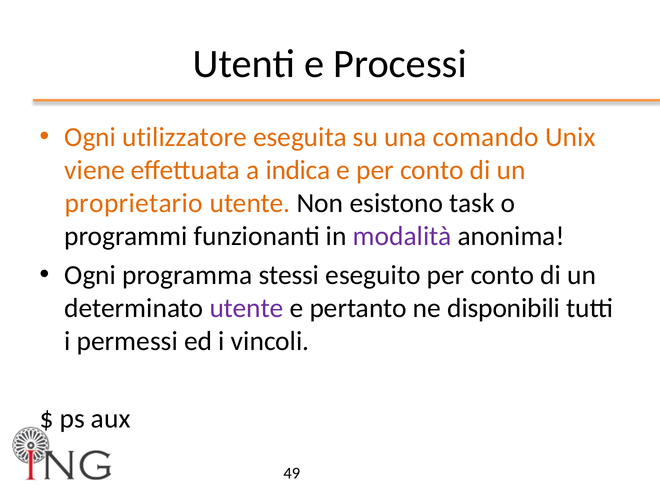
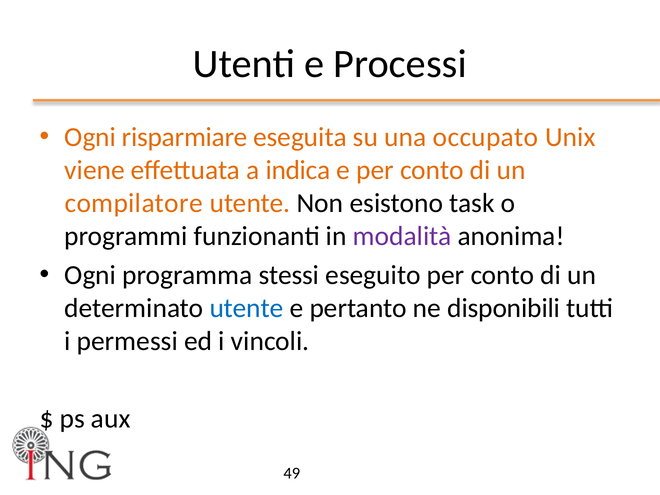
utilizzatore: utilizzatore -> risparmiare (185, 137)
comando: comando -> occupato (486, 137)
proprietario: proprietario -> compilatore (134, 203)
utente colour: purple -> blue (247, 308)
